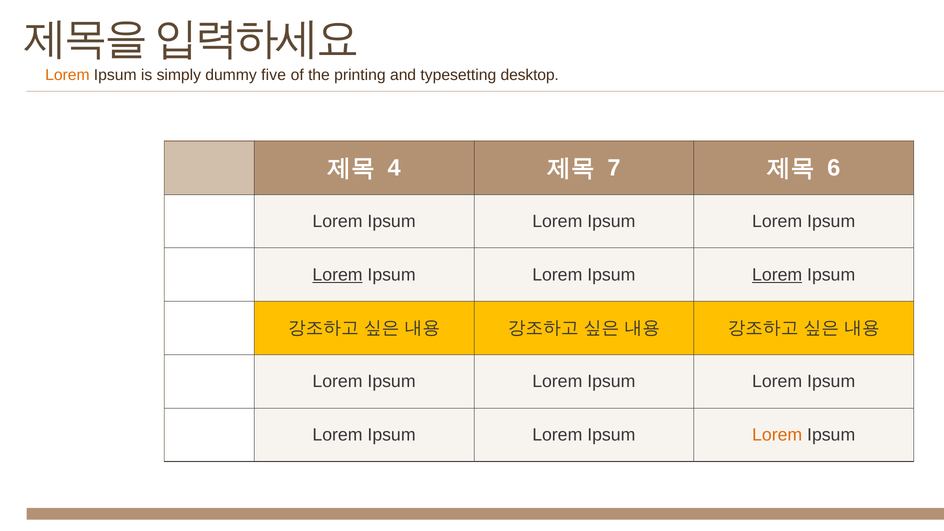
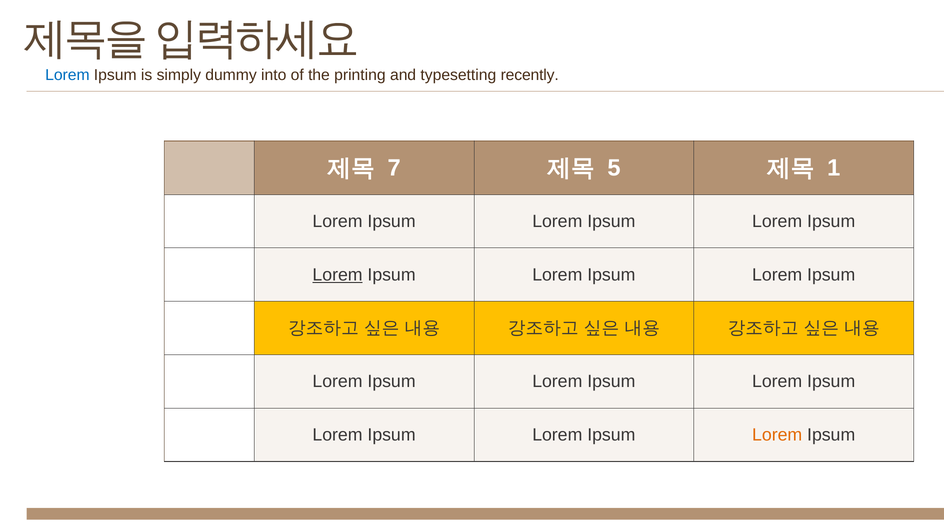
Lorem colour: orange -> blue (67, 75)
five: five -> into (274, 75)
desktop: desktop -> recently (530, 75)
4: 4 -> 7 (394, 168)
7: 7 -> 5 (614, 168)
6: 6 -> 1 (834, 168)
Lorem underline: present -> none (777, 275)
